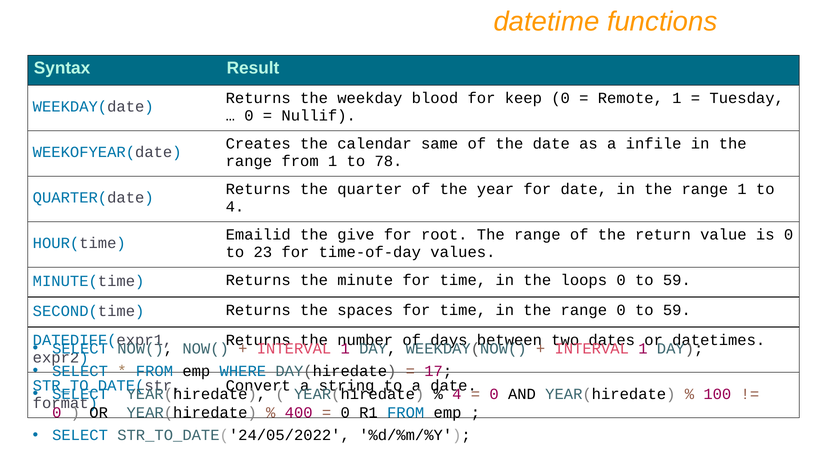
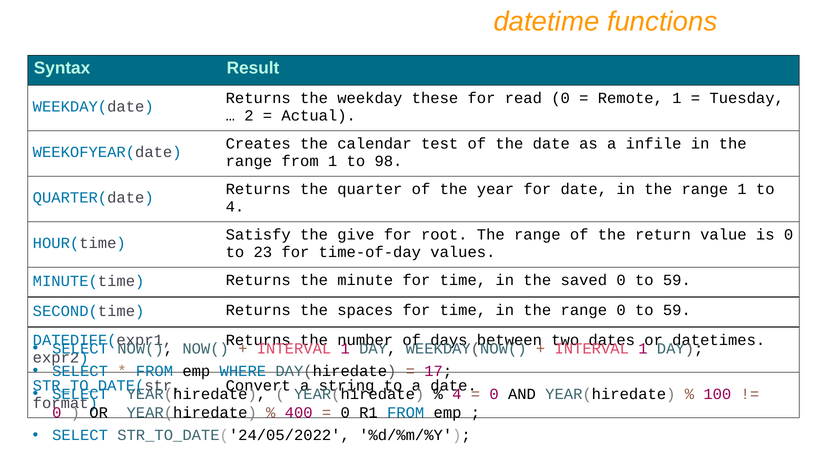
blood: blood -> these (435, 98)
keep: keep -> read (523, 98)
0: 0 -> 2 (249, 116)
Nullif: Nullif -> Actual (319, 116)
same: same -> test (440, 144)
78: 78 -> 98 (388, 161)
Emailid: Emailid -> Satisfy (258, 235)
loops: loops -> saved (584, 280)
